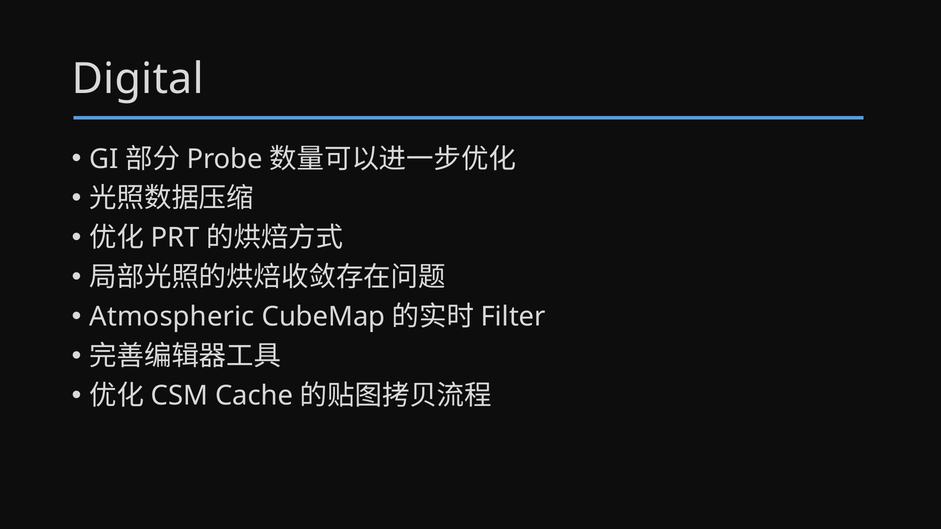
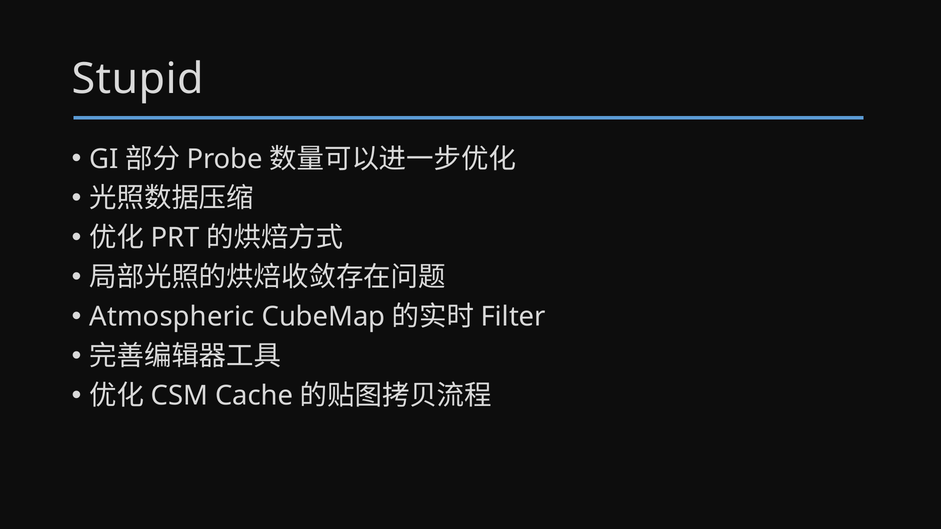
Digital: Digital -> Stupid (138, 79)
